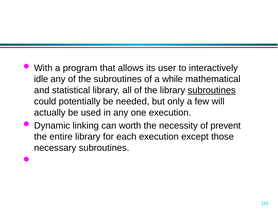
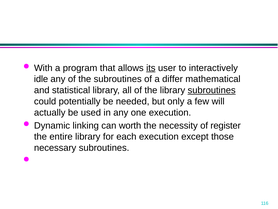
its underline: none -> present (151, 68)
while: while -> differ (173, 79)
prevent: prevent -> register (226, 125)
